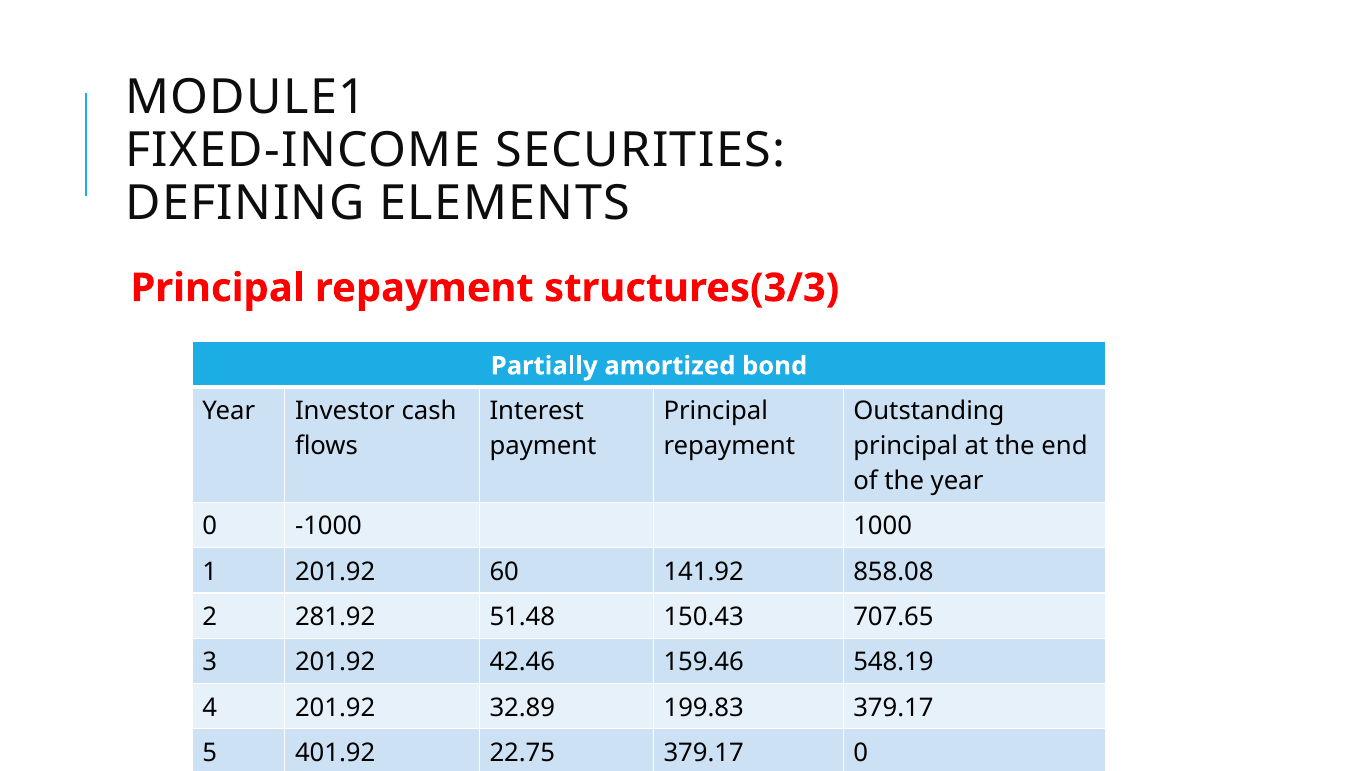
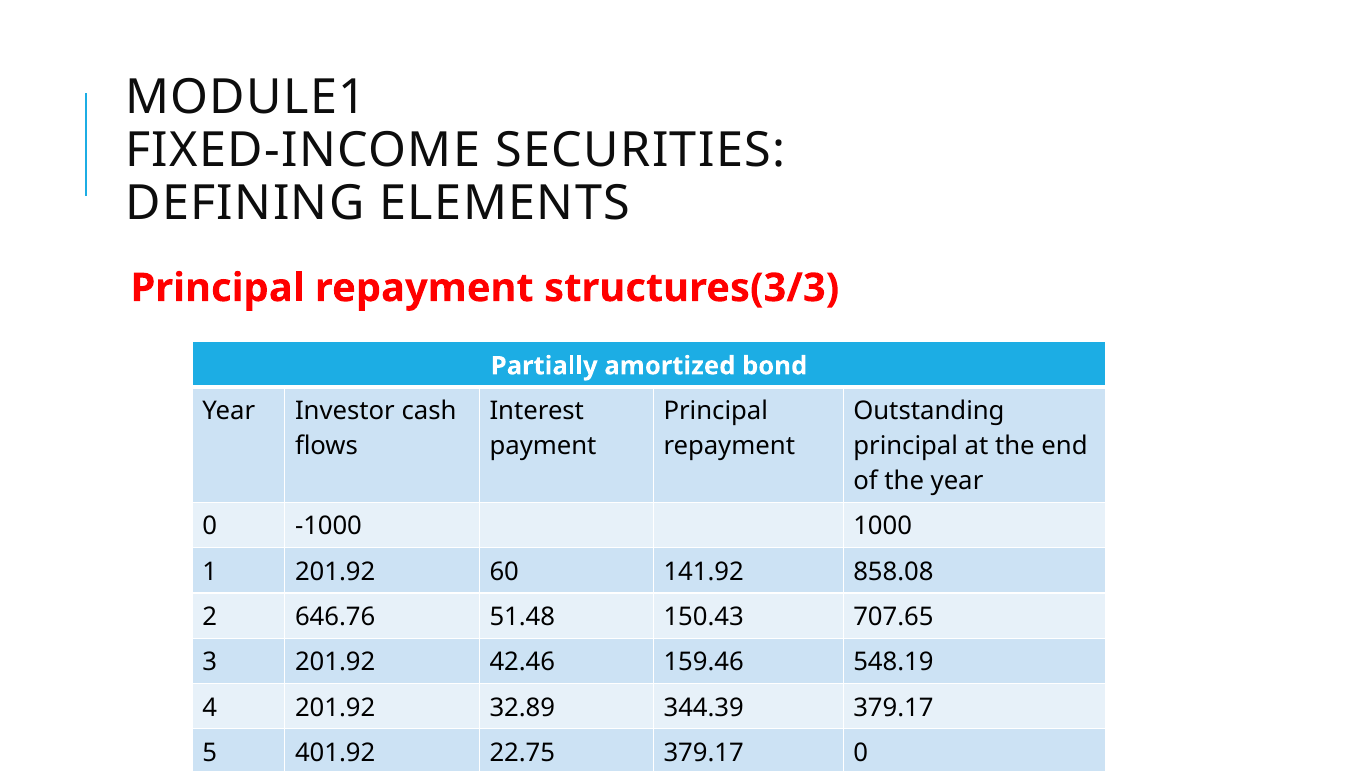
281.92: 281.92 -> 646.76 (335, 617)
199.83: 199.83 -> 344.39 (704, 708)
